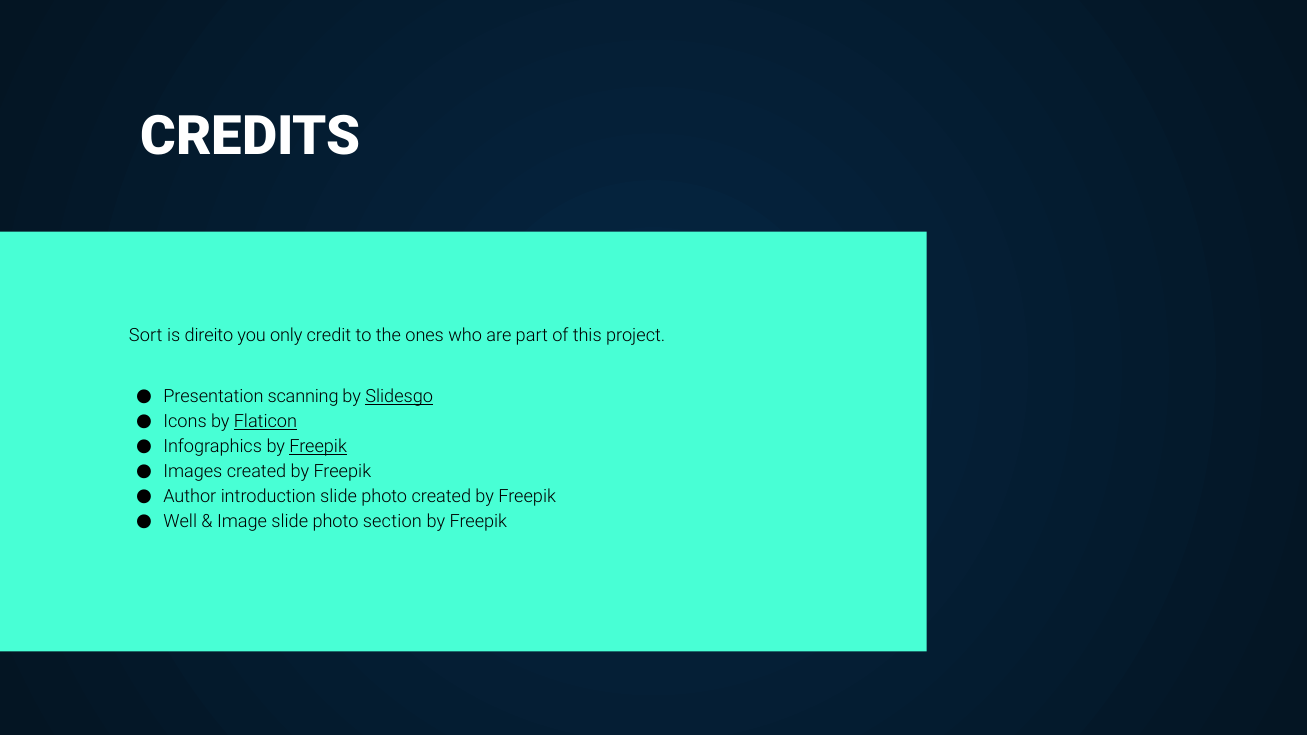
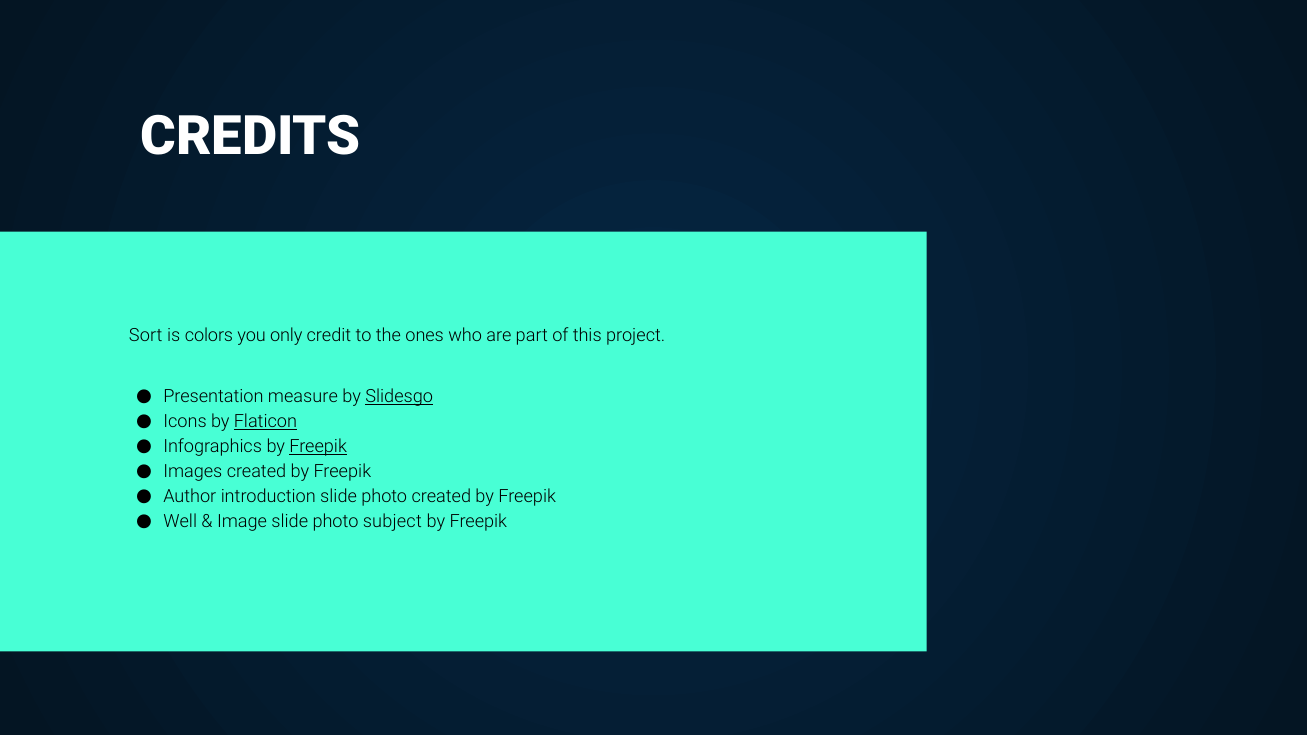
direito: direito -> colors (209, 335)
scanning: scanning -> measure (303, 396)
section: section -> subject (392, 522)
